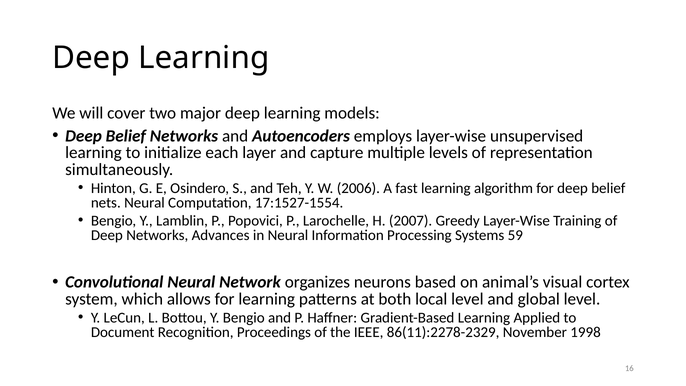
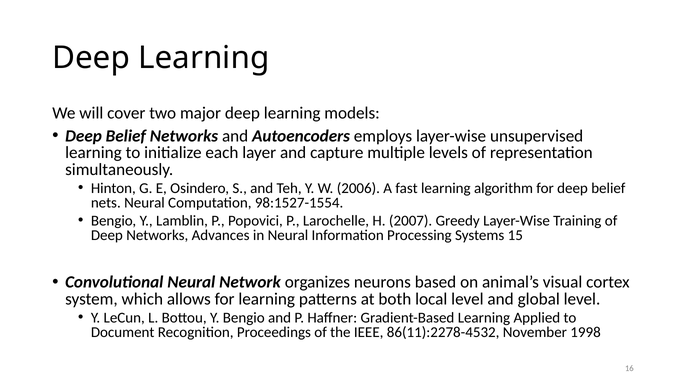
17:1527-1554: 17:1527-1554 -> 98:1527-1554 (299, 203)
59: 59 -> 15 (515, 235)
86(11):2278-2329: 86(11):2278-2329 -> 86(11):2278-4532 (443, 332)
